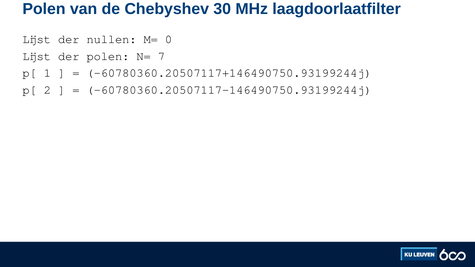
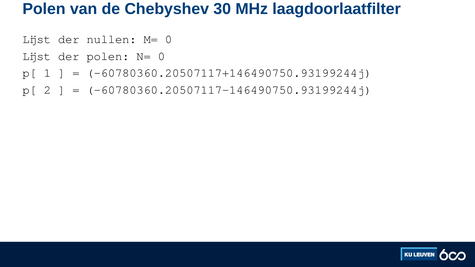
N= 7: 7 -> 0 (161, 56)
